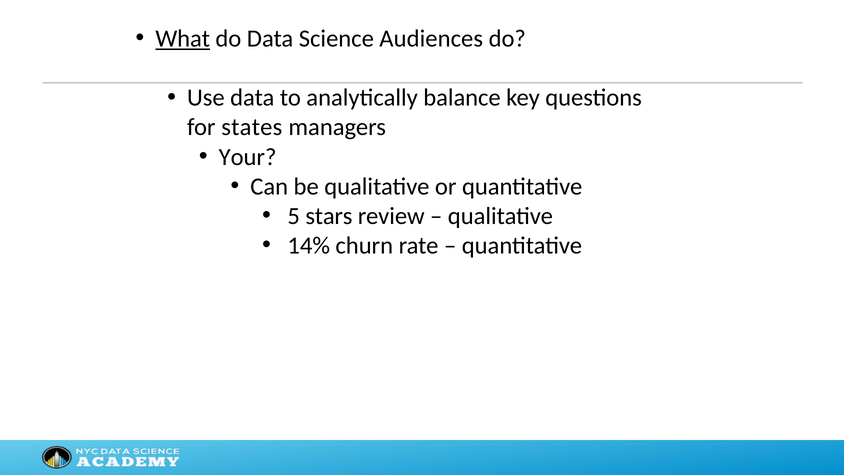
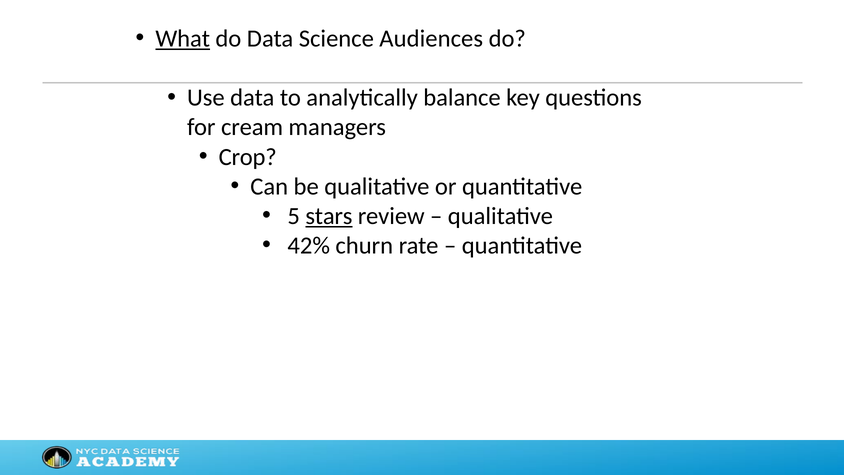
states: states -> cream (252, 127)
Your: Your -> Crop (248, 157)
stars underline: none -> present (329, 216)
14%: 14% -> 42% (309, 245)
